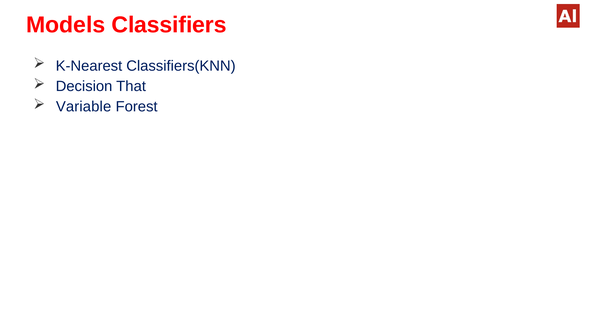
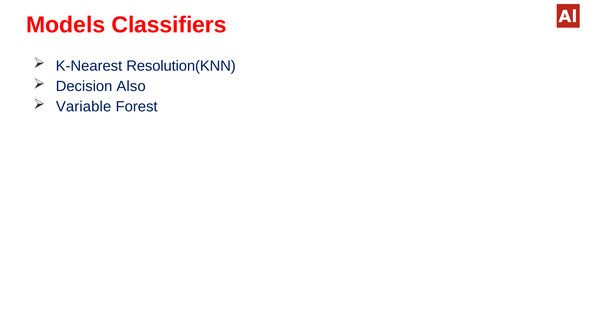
Classifiers(KNN: Classifiers(KNN -> Resolution(KNN (181, 66)
That: That -> Also (131, 86)
